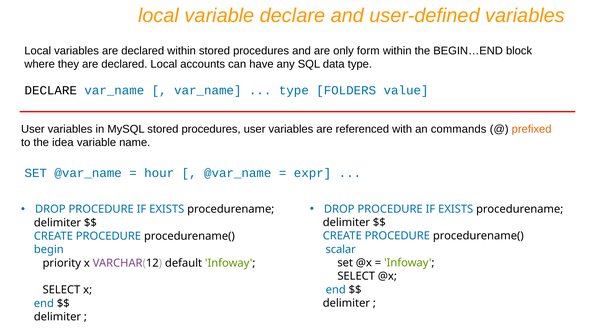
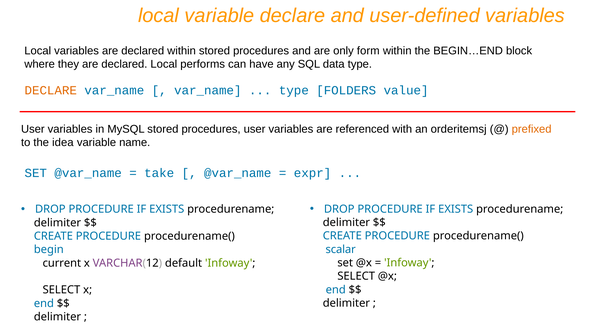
accounts: accounts -> performs (203, 64)
DECLARE colour: black -> orange (51, 90)
commands: commands -> orderitemsj (459, 129)
hour: hour -> take (159, 173)
priority: priority -> current (62, 263)
